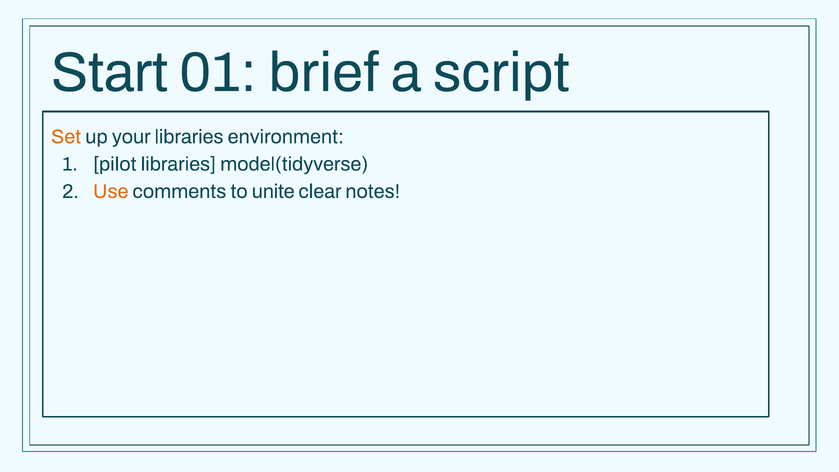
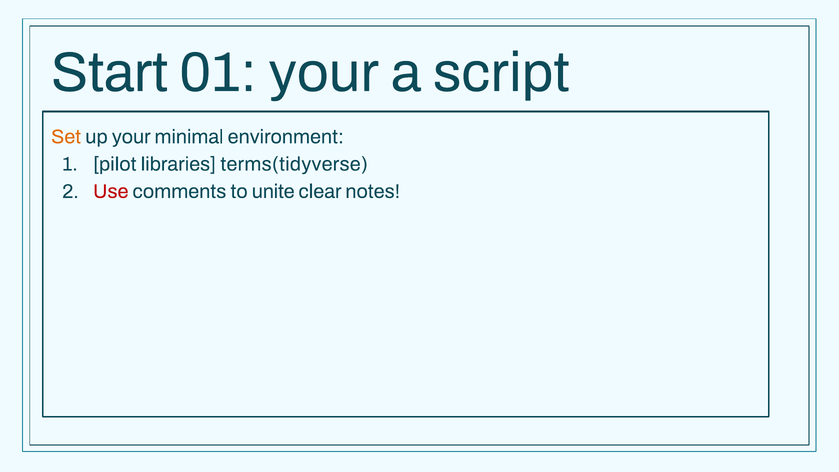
01 brief: brief -> your (324, 73)
your libraries: libraries -> minimal (189, 137)
model(tidyverse: model(tidyverse -> terms(tidyverse (294, 164)
Use colour: orange -> red (111, 191)
